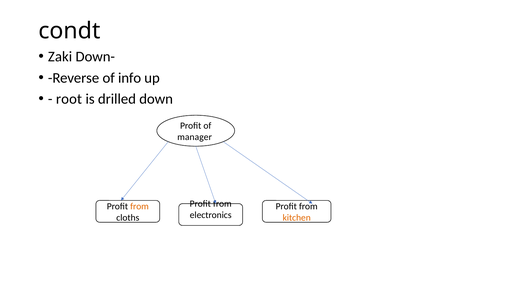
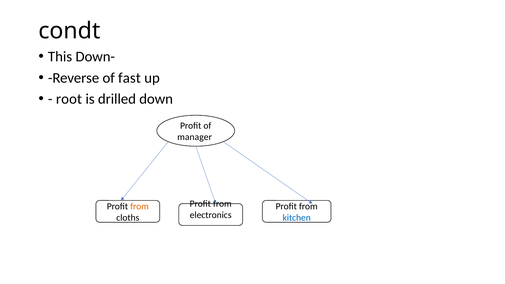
Zaki: Zaki -> This (60, 57)
info: info -> fast (129, 78)
kitchen colour: orange -> blue (297, 218)
